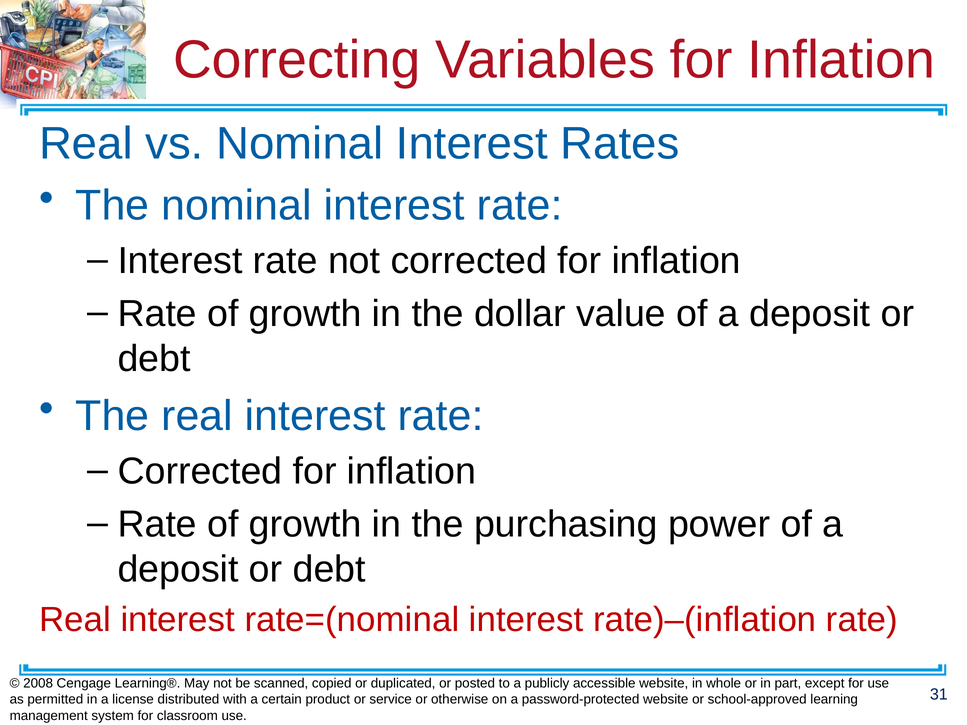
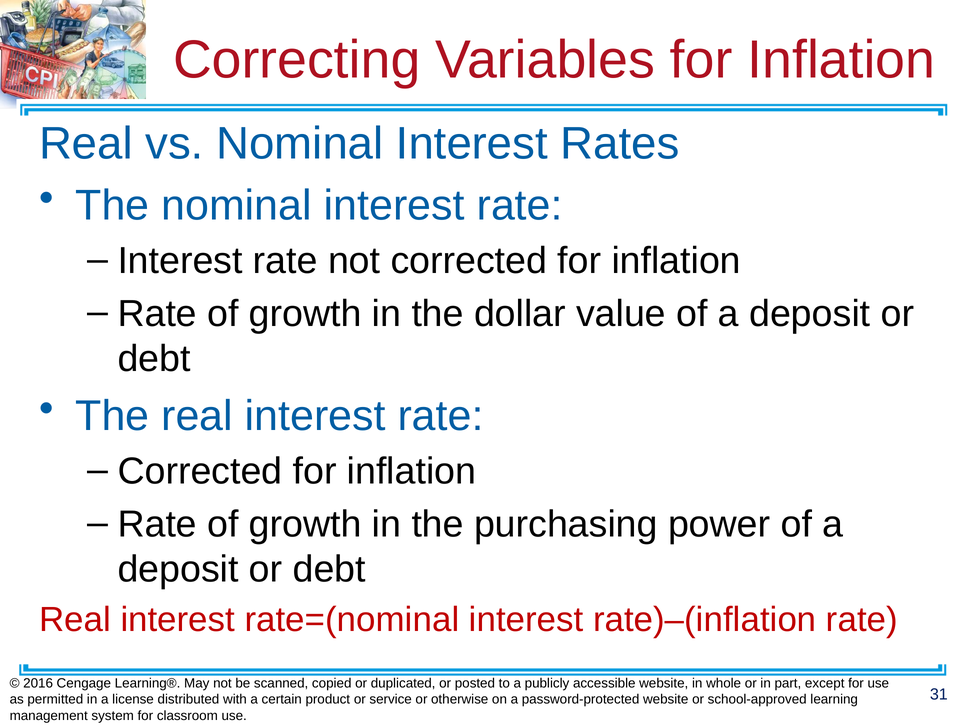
2008: 2008 -> 2016 (38, 684)
